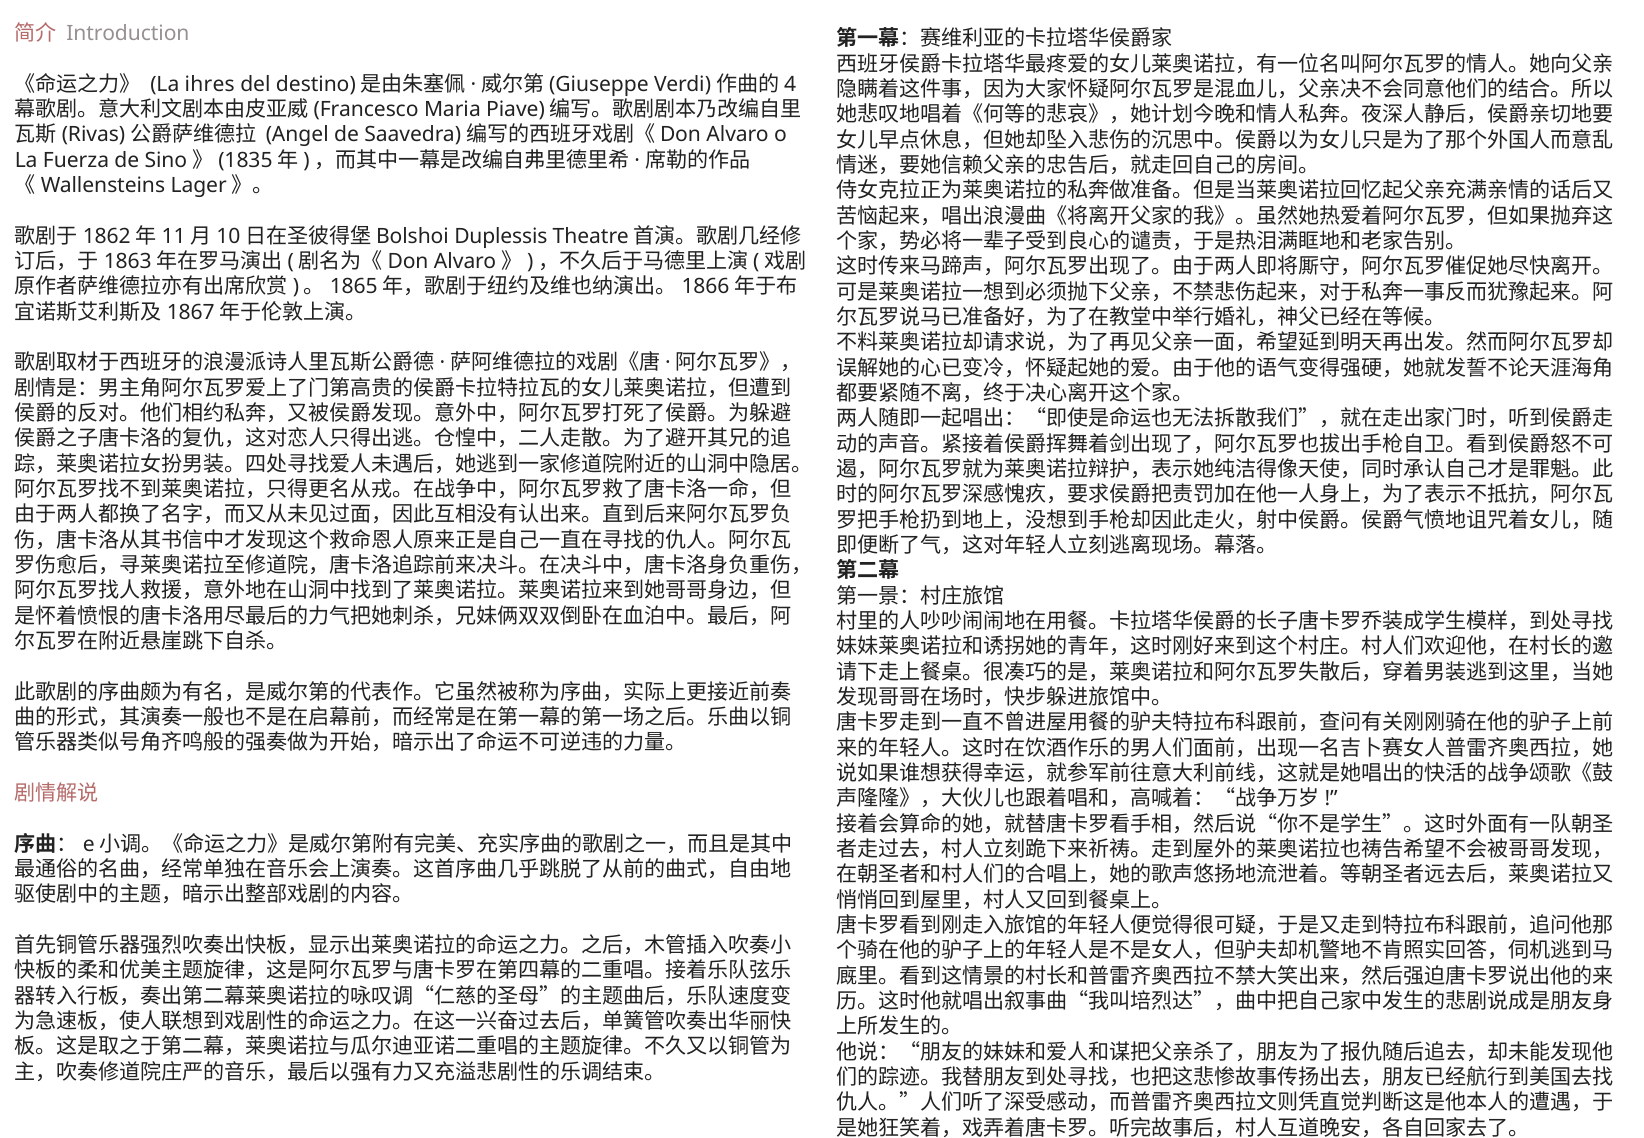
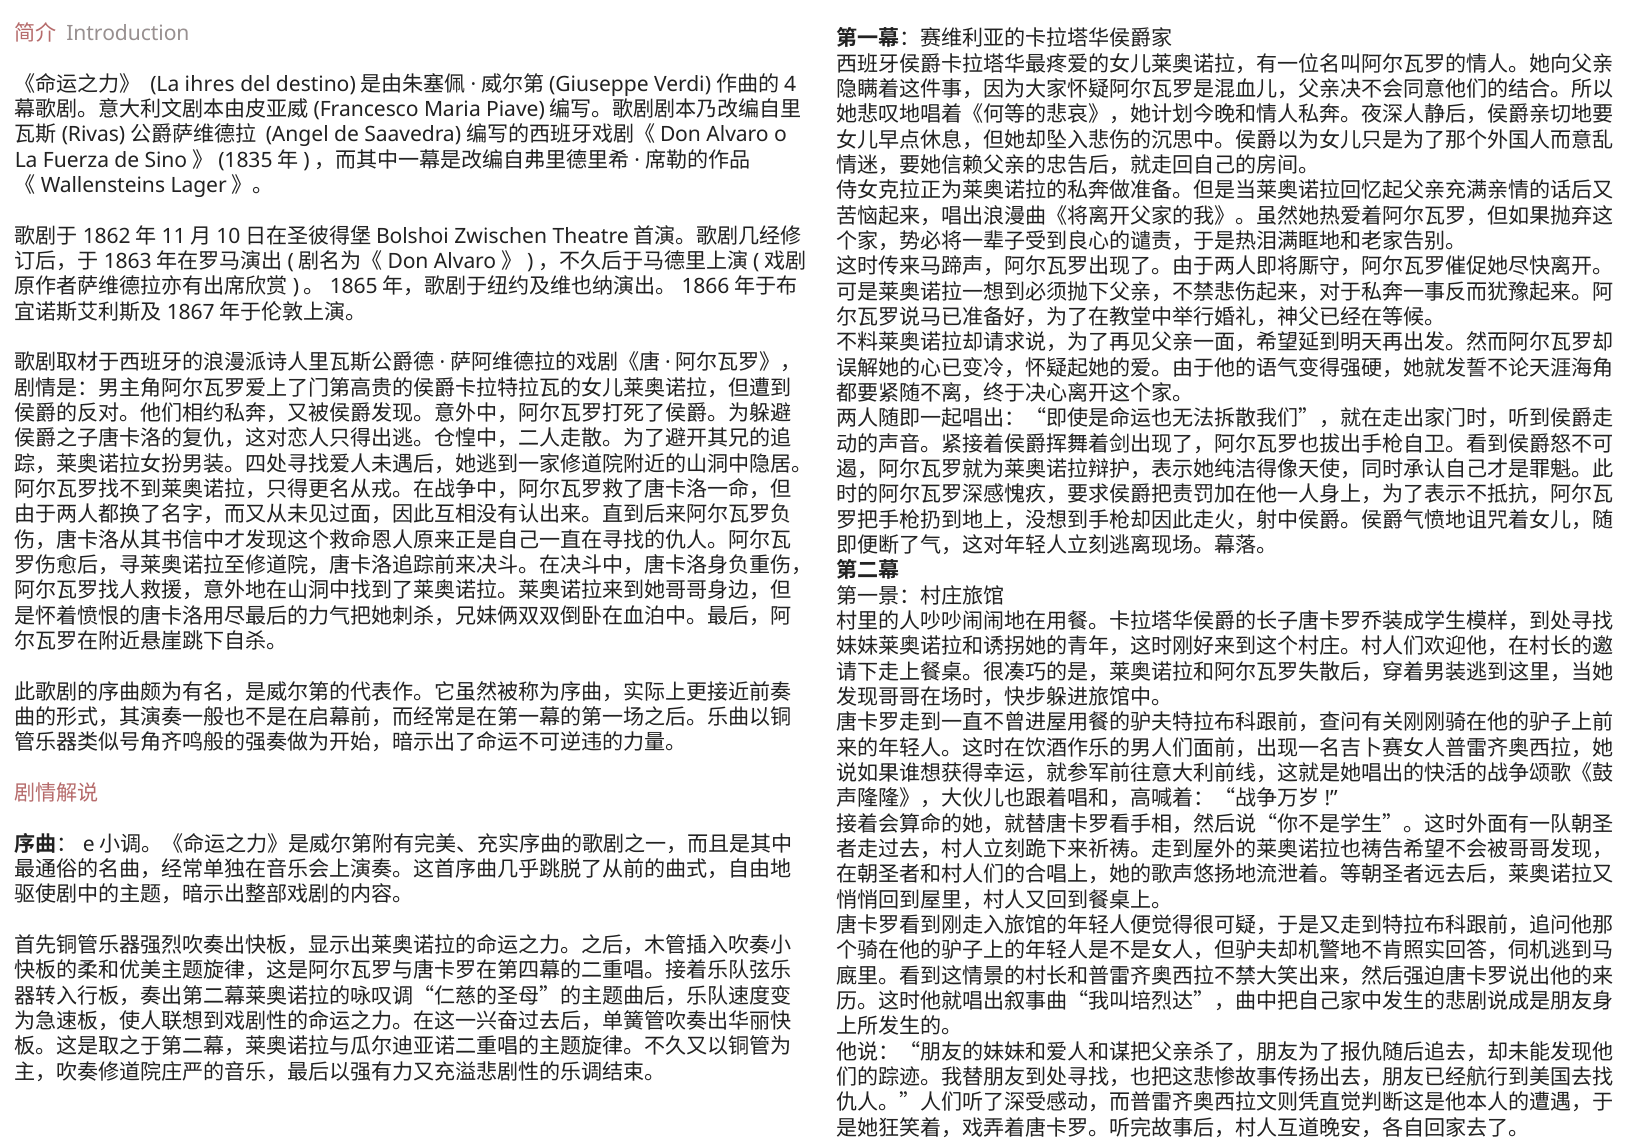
Duplessis: Duplessis -> Zwischen (501, 236)
